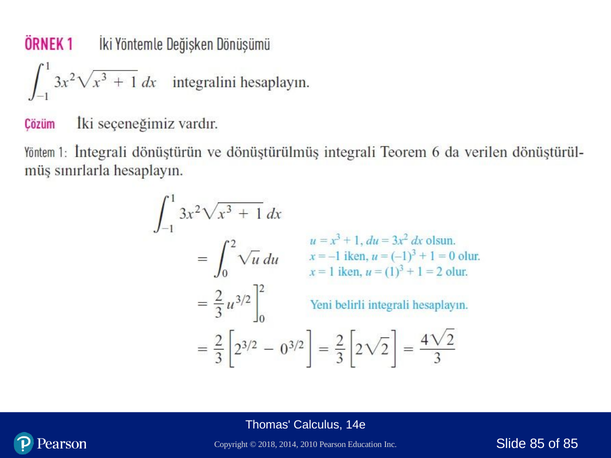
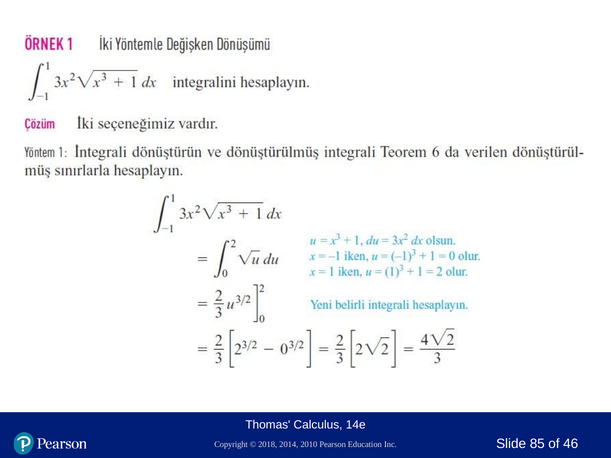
of 85: 85 -> 46 (571, 444)
